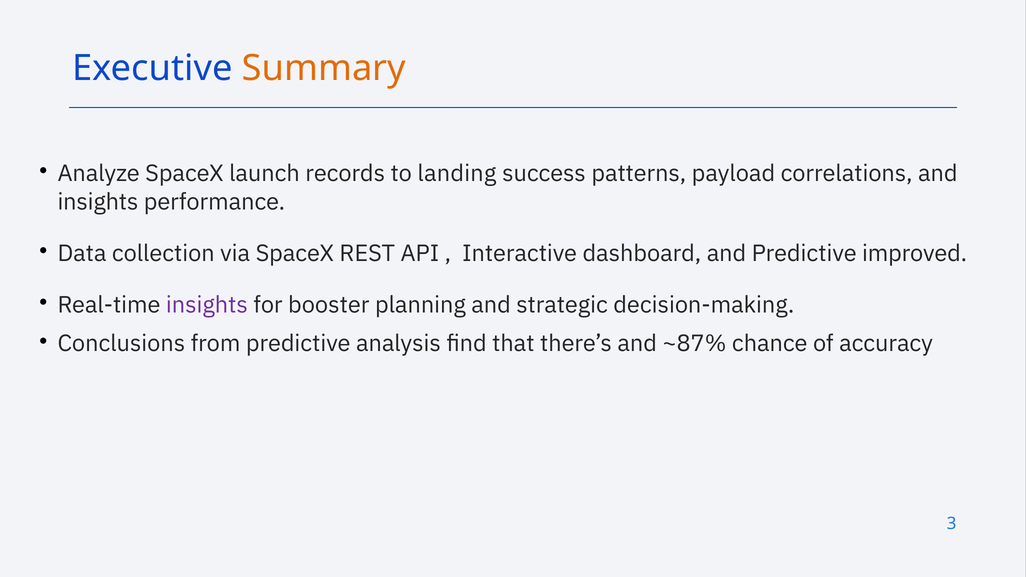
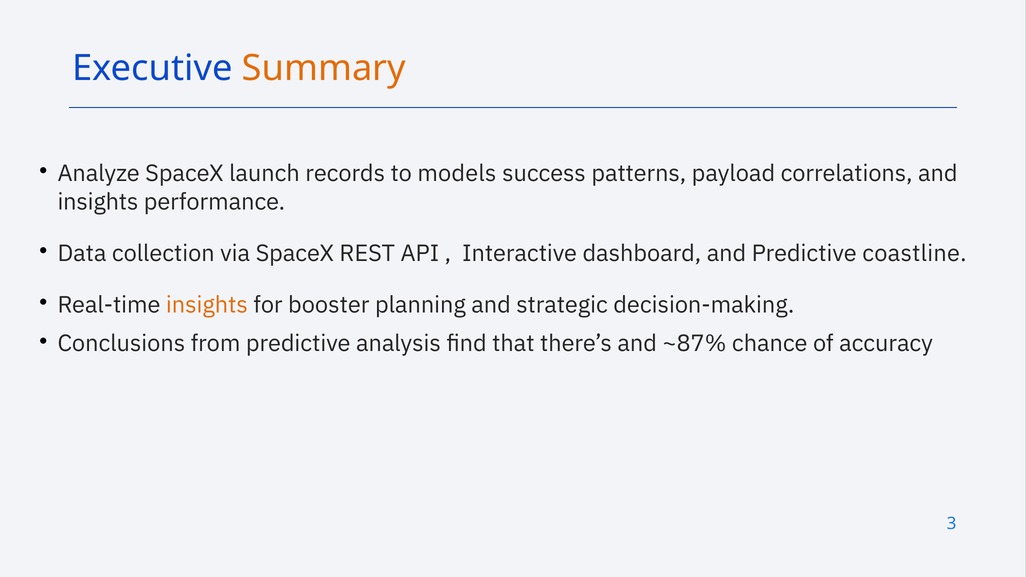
landing: landing -> models (457, 174)
improved: improved -> coastline (914, 253)
insights colour: purple -> orange (207, 305)
